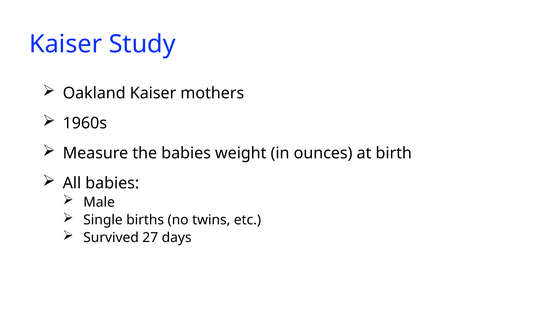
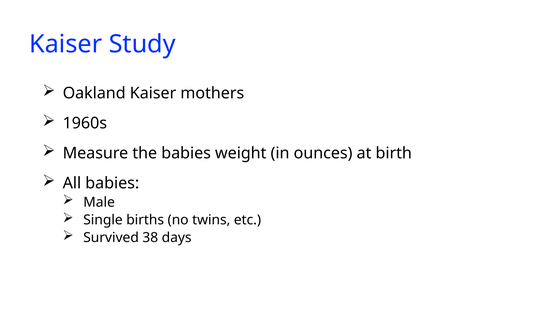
27: 27 -> 38 (150, 238)
